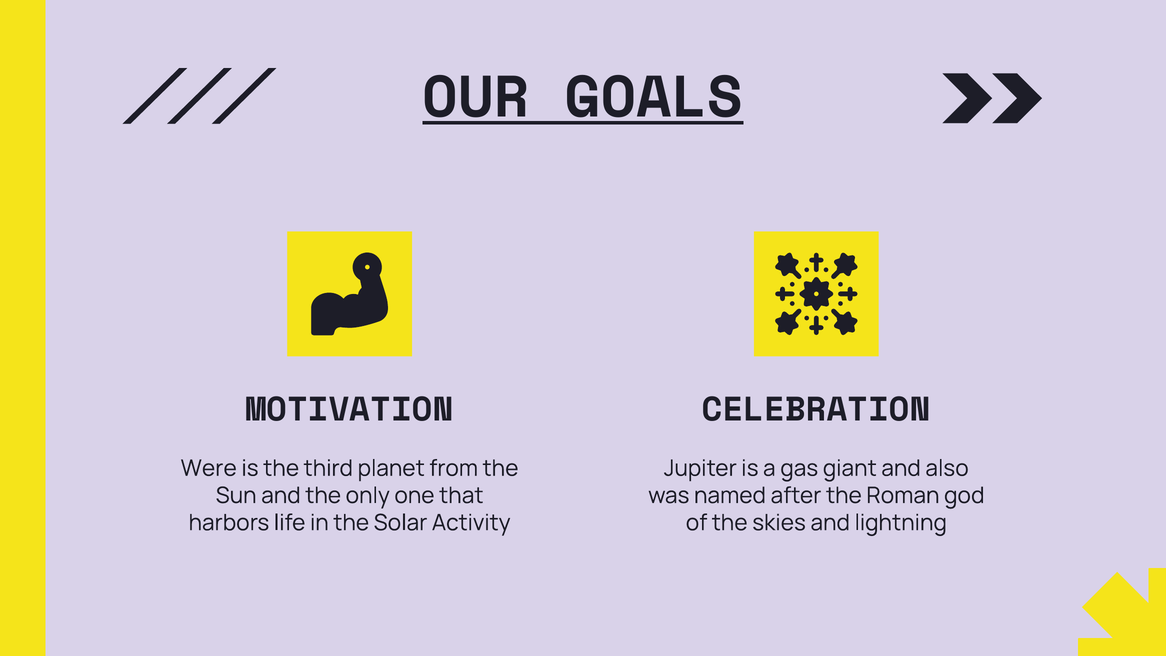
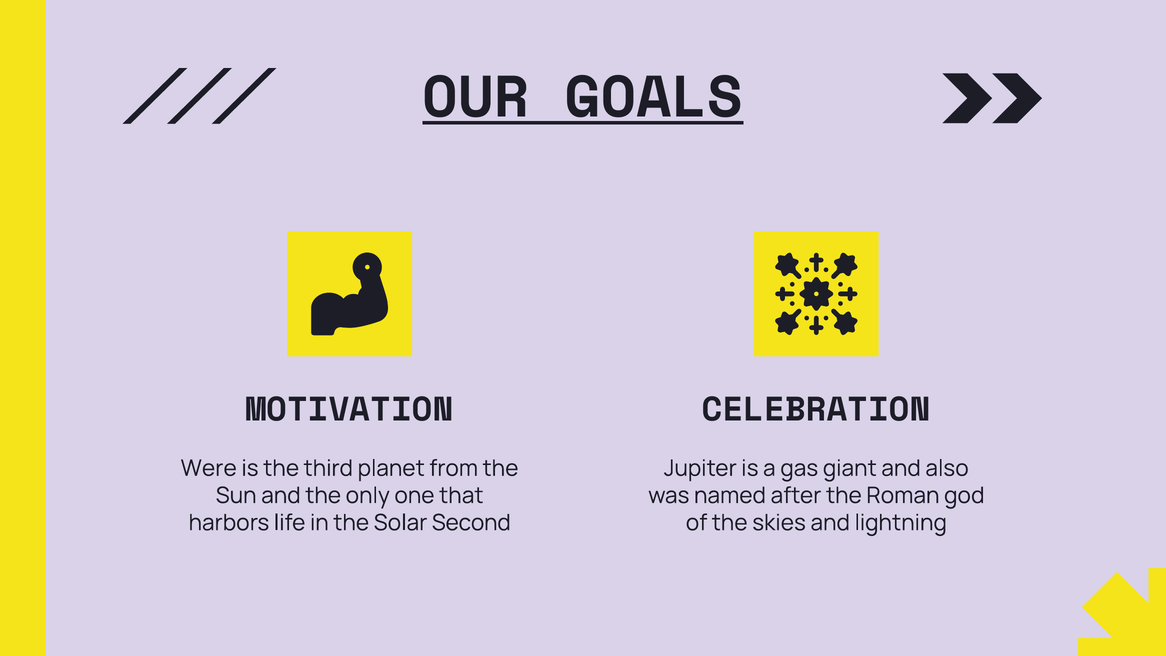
Activity: Activity -> Second (471, 523)
